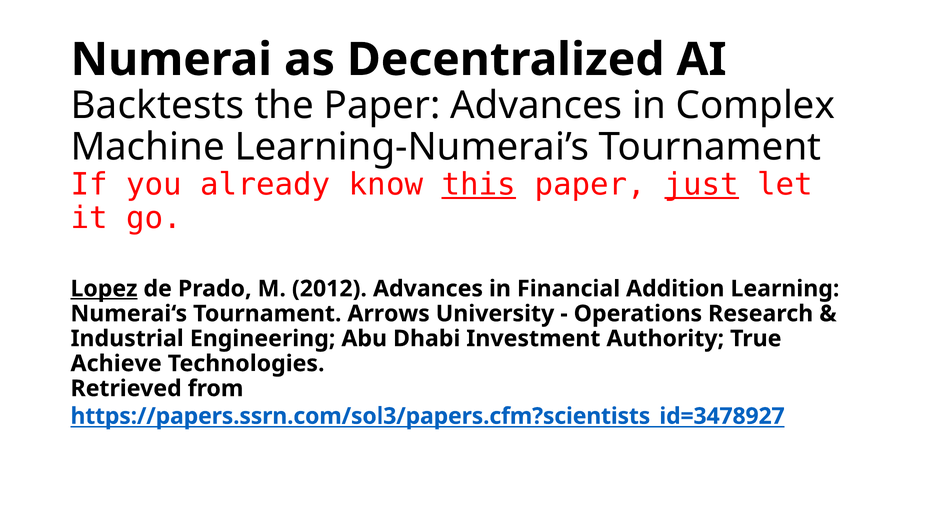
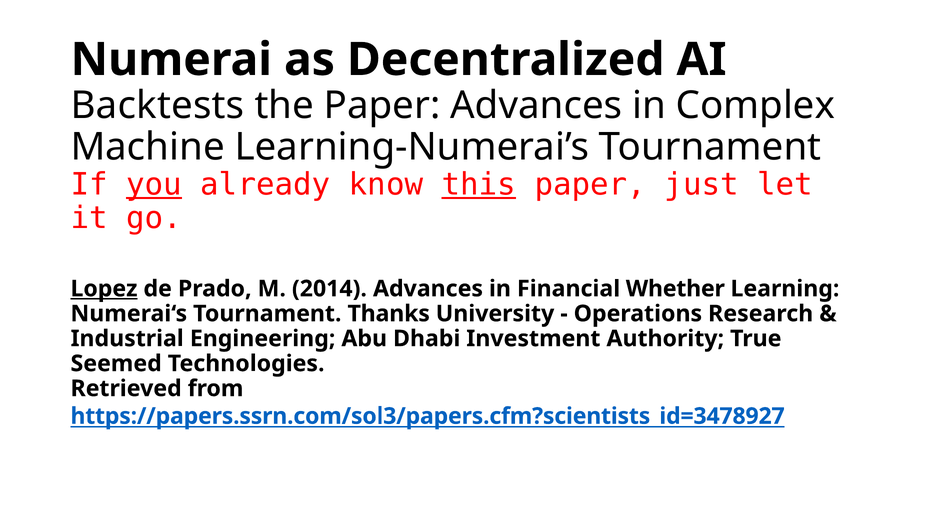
you underline: none -> present (154, 185)
just underline: present -> none (702, 185)
2012: 2012 -> 2014 (329, 289)
Addition: Addition -> Whether (675, 289)
Arrows: Arrows -> Thanks (389, 314)
Achieve: Achieve -> Seemed (116, 364)
